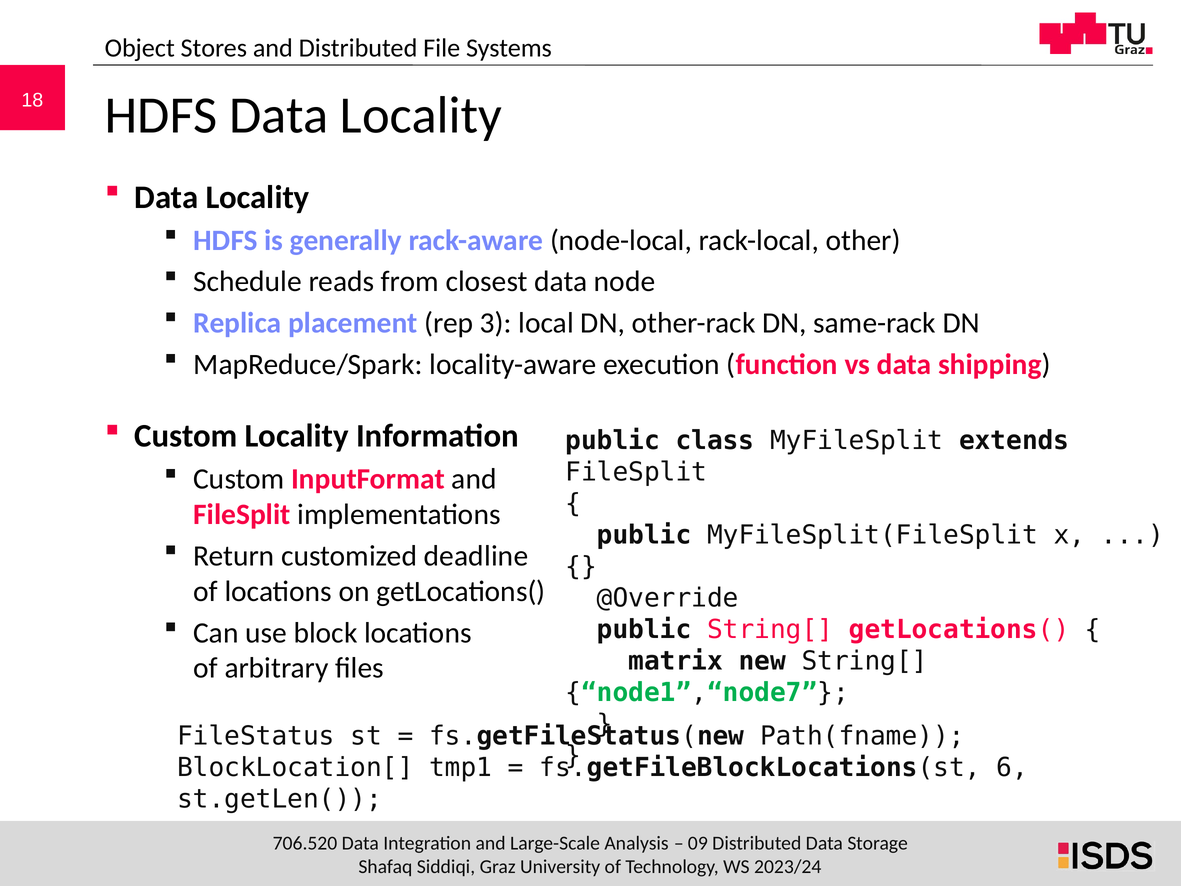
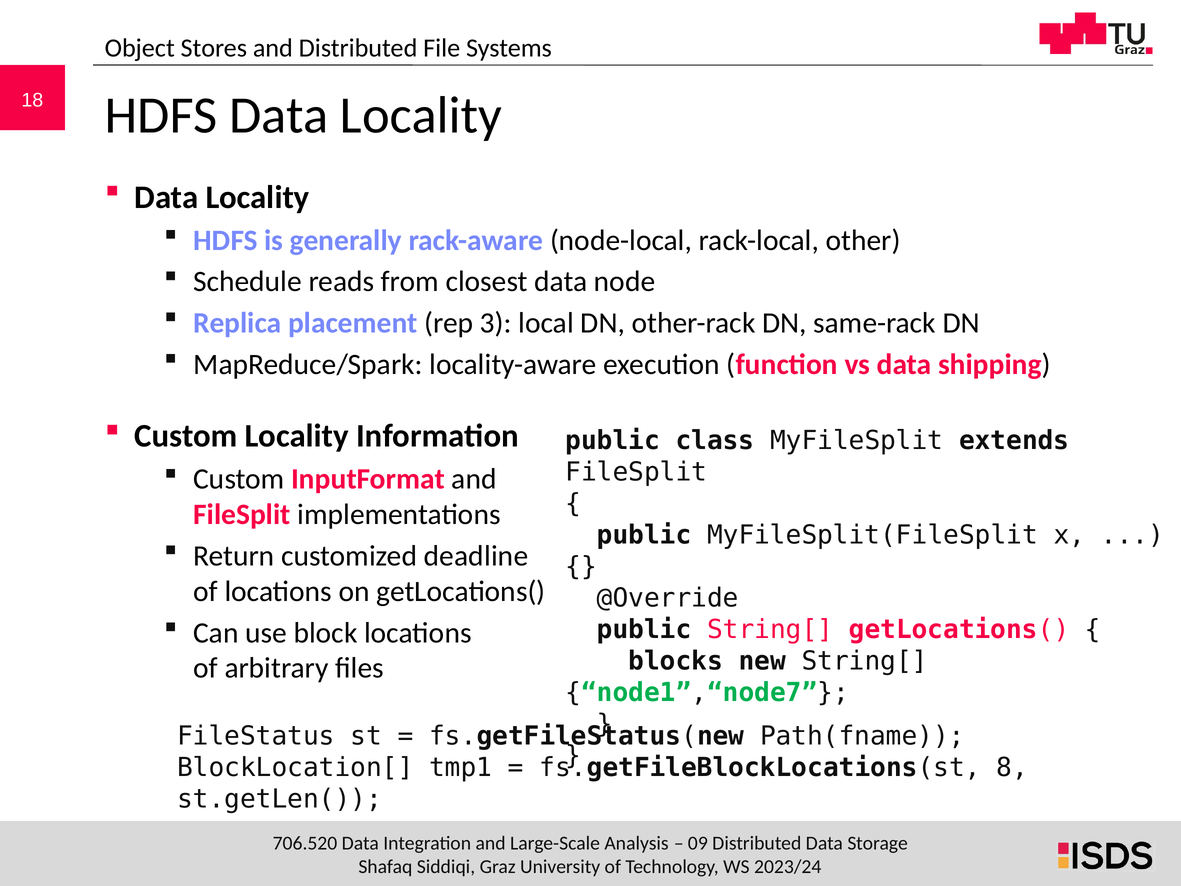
matrix: matrix -> blocks (676, 661)
6: 6 -> 8 (1012, 767)
